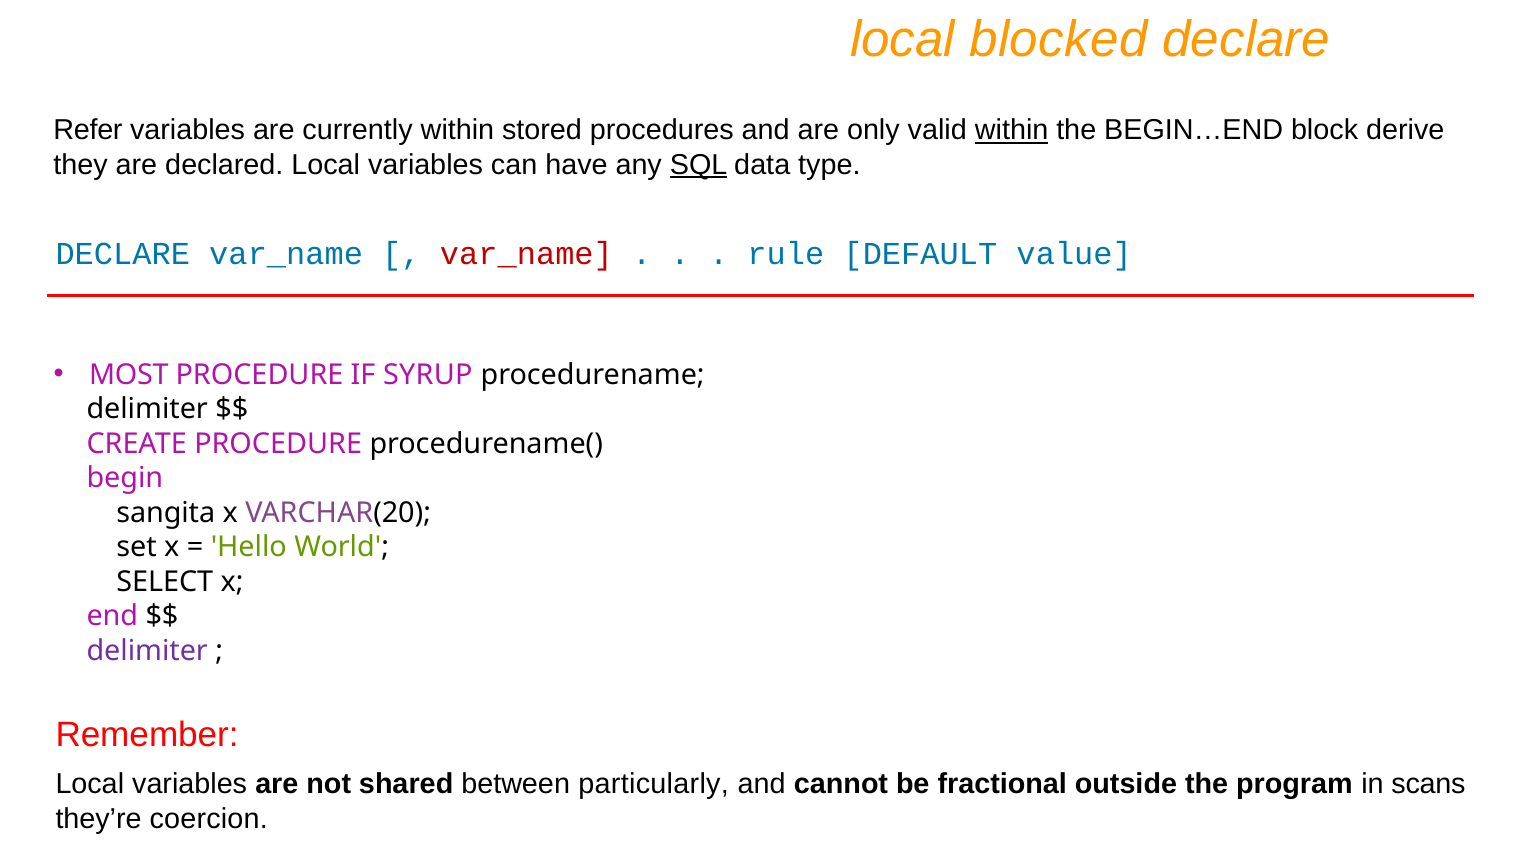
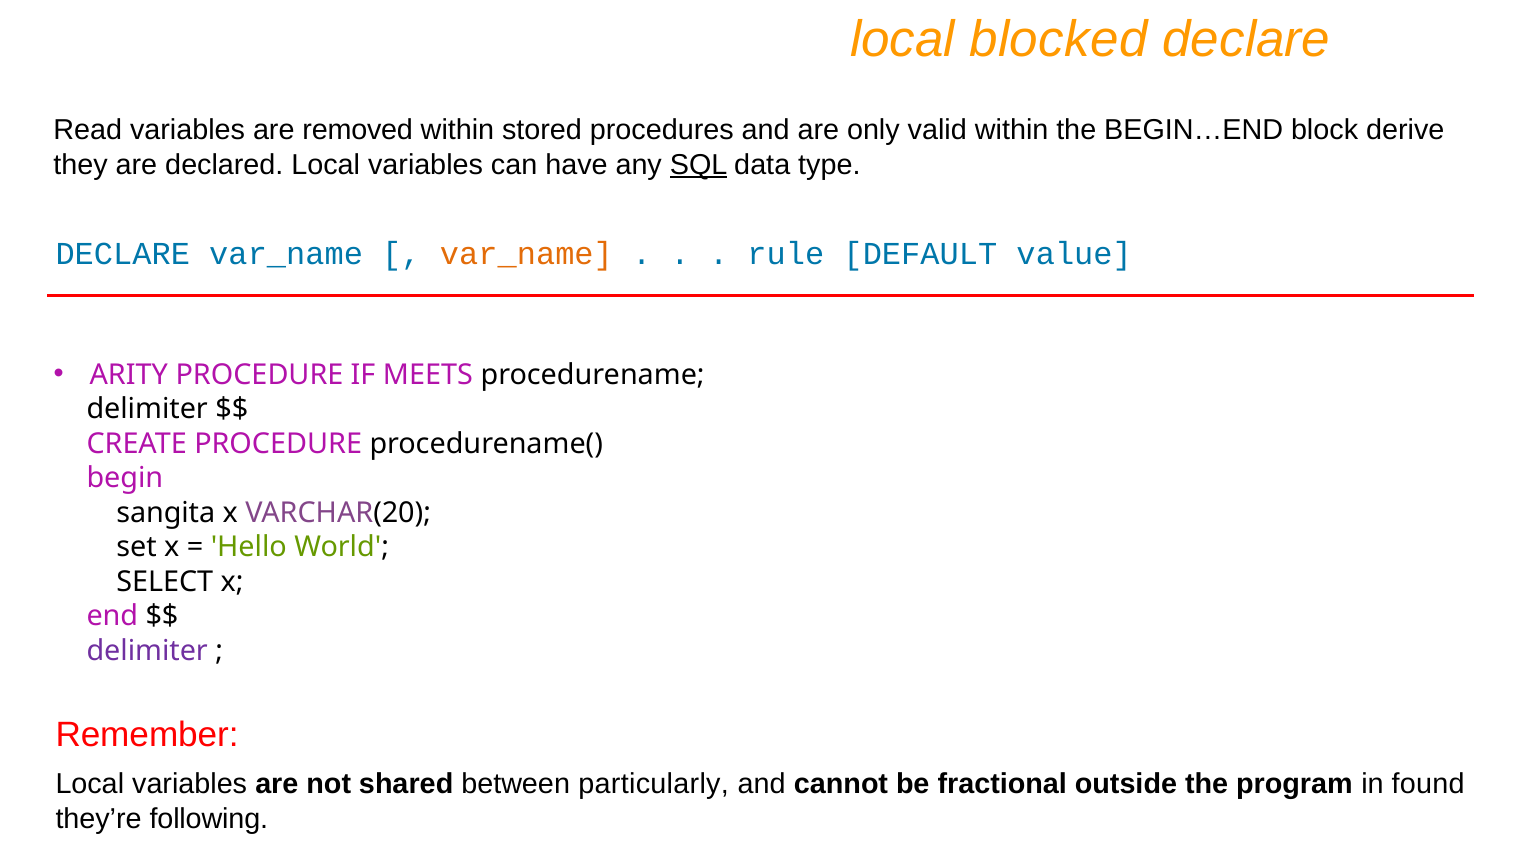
Refer: Refer -> Read (88, 130)
currently: currently -> removed (358, 130)
within underline: present -> none (1012, 130)
var_name colour: red -> orange (526, 254)
MOST: MOST -> ARITY (129, 375)
SYRUP: SYRUP -> MEETS (428, 375)
scans: scans -> found (1428, 784)
coercion: coercion -> following (209, 819)
